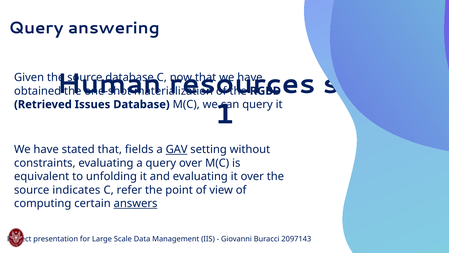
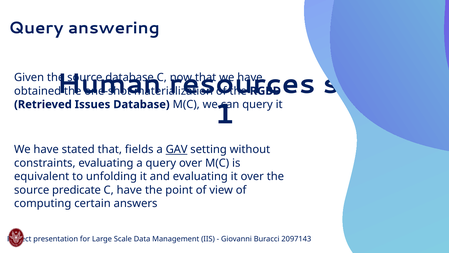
indicates: indicates -> predicate (76, 190)
C refer: refer -> have (129, 190)
answers underline: present -> none (136, 203)
